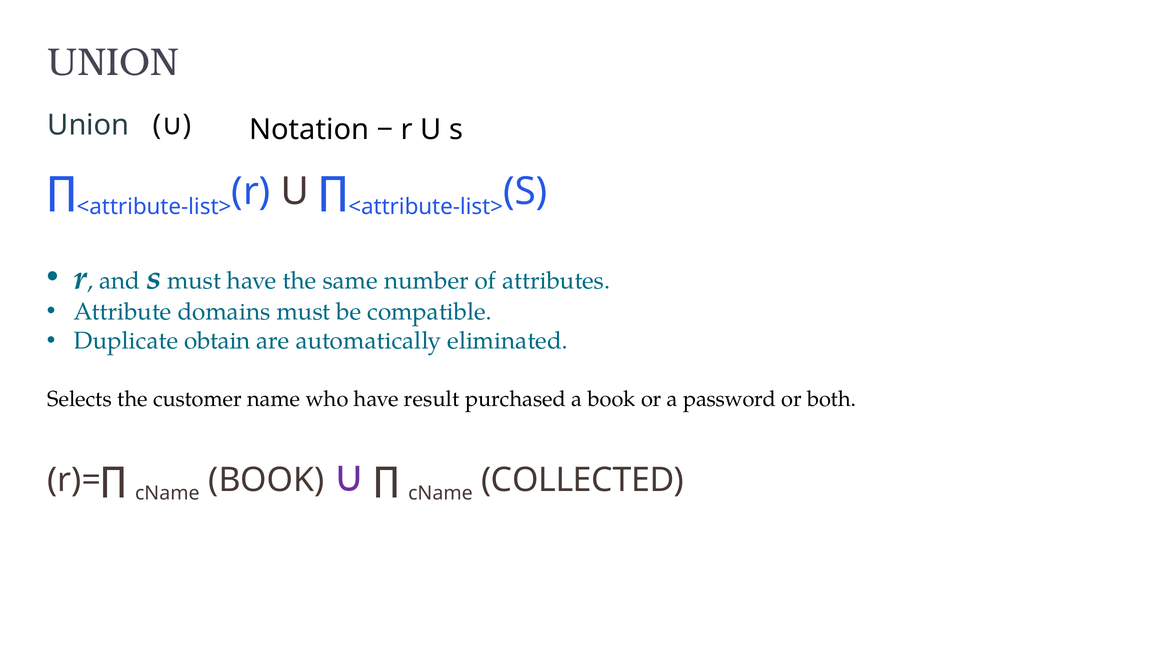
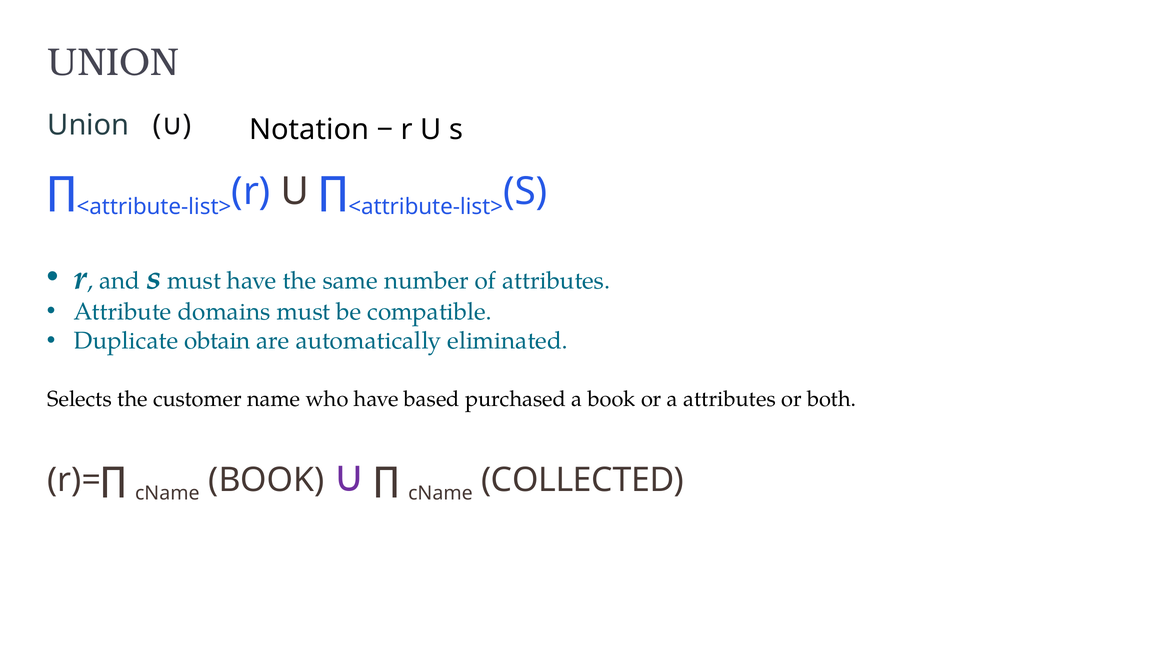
result: result -> based (432, 399)
a password: password -> attributes (730, 399)
